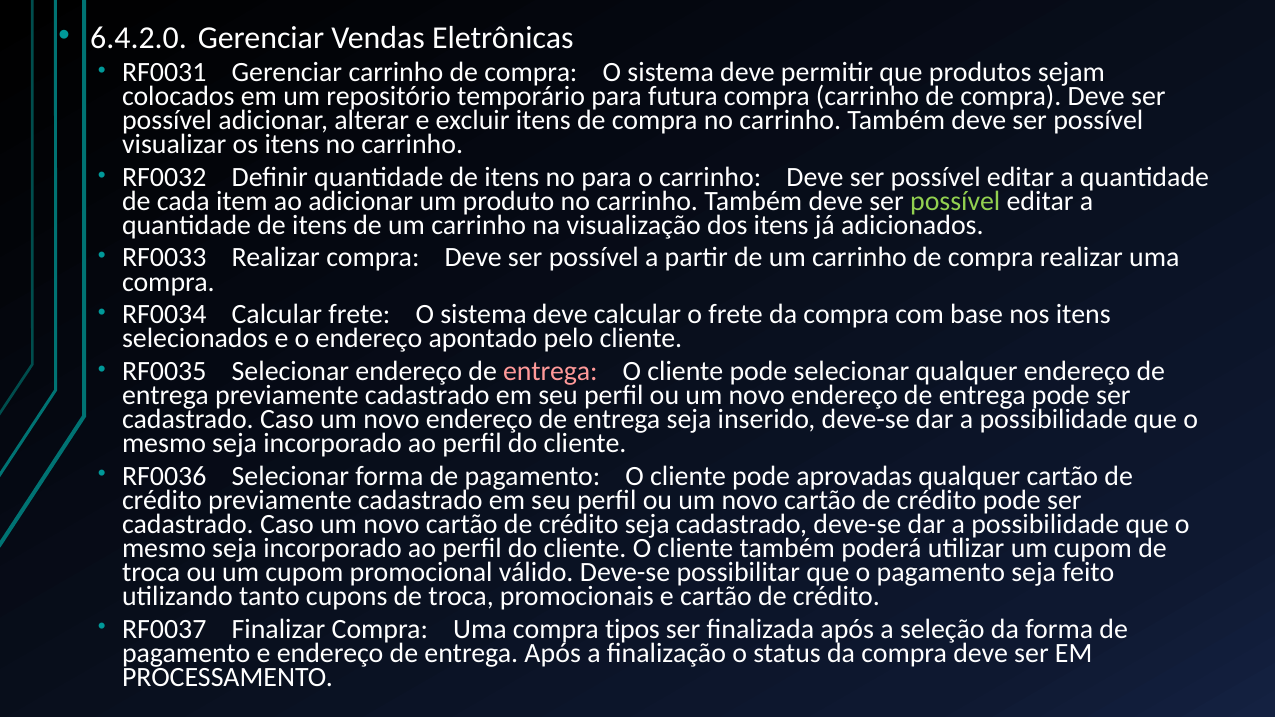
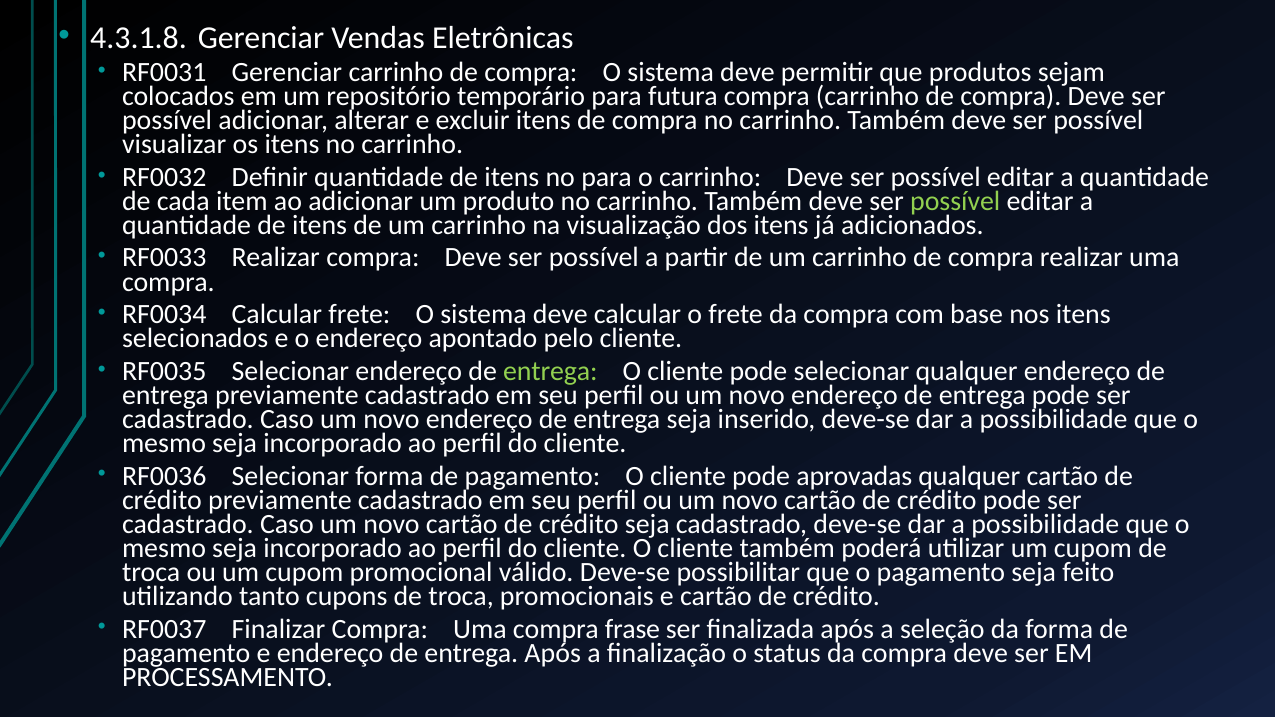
6.4.2.0: 6.4.2.0 -> 4.3.1.8 (139, 38)
entrega colour: pink -> light green (550, 371)
tipos: tipos -> frase (632, 629)
